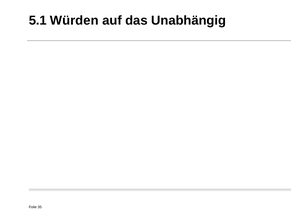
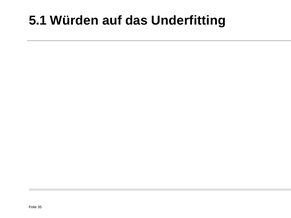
Unabhängig: Unabhängig -> Underfitting (188, 20)
